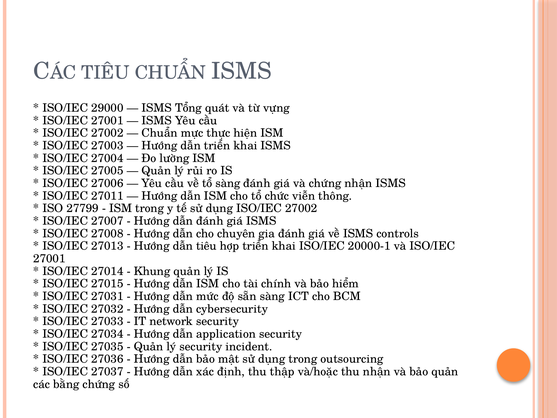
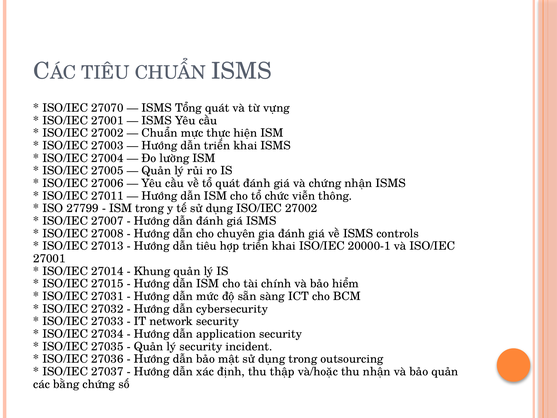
29000: 29000 -> 27070 (107, 108)
tổ sàng: sàng -> quát (228, 183)
